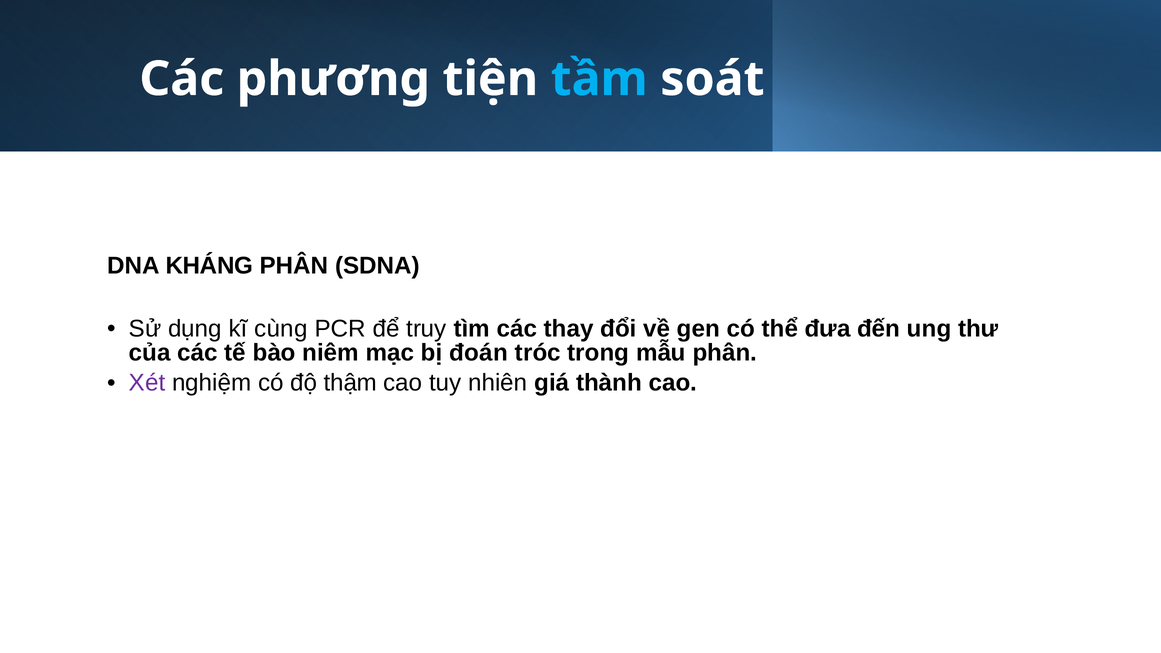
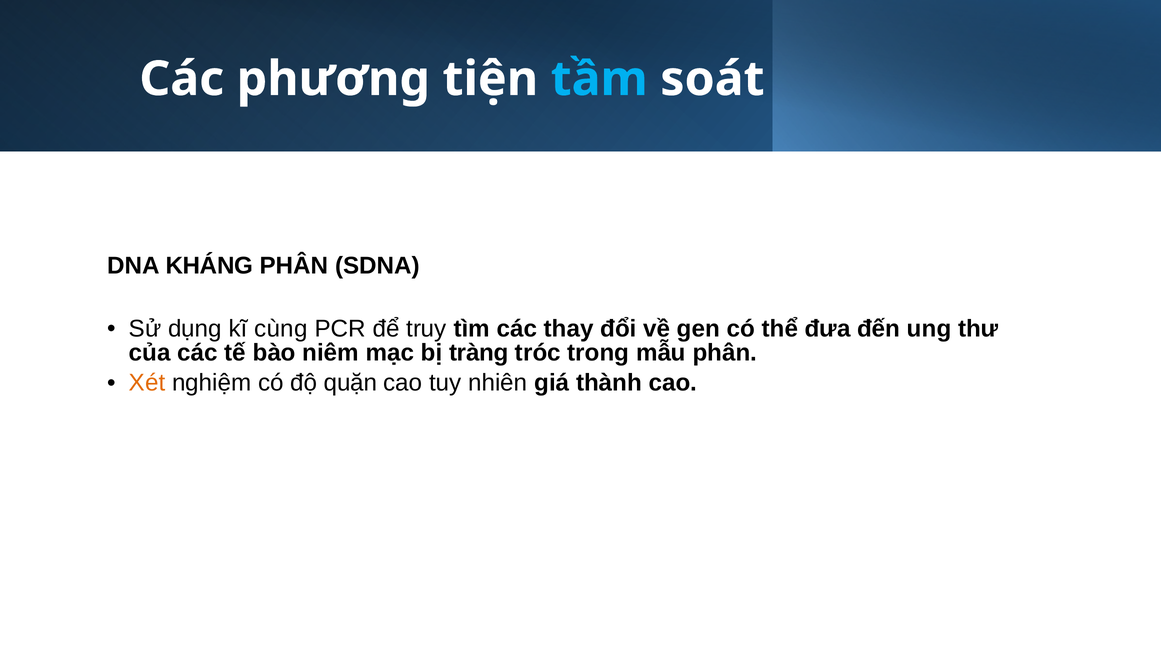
đoán: đoán -> tràng (479, 353)
Xét colour: purple -> orange (147, 383)
thậm: thậm -> quặn (350, 383)
